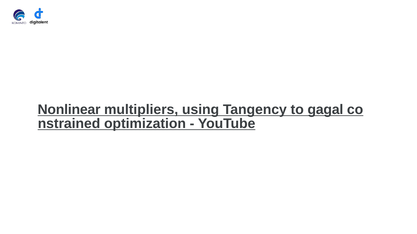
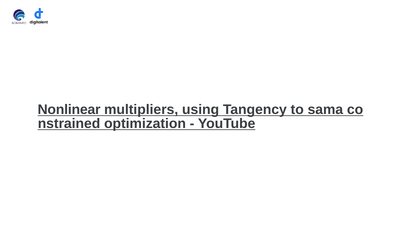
gagal: gagal -> sama (325, 110)
